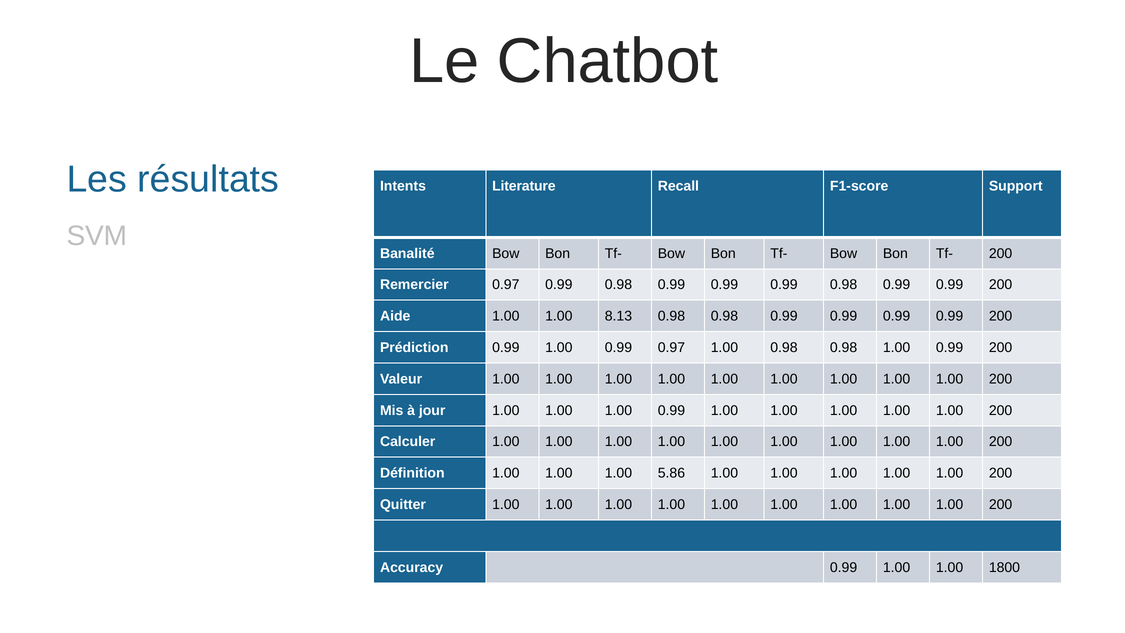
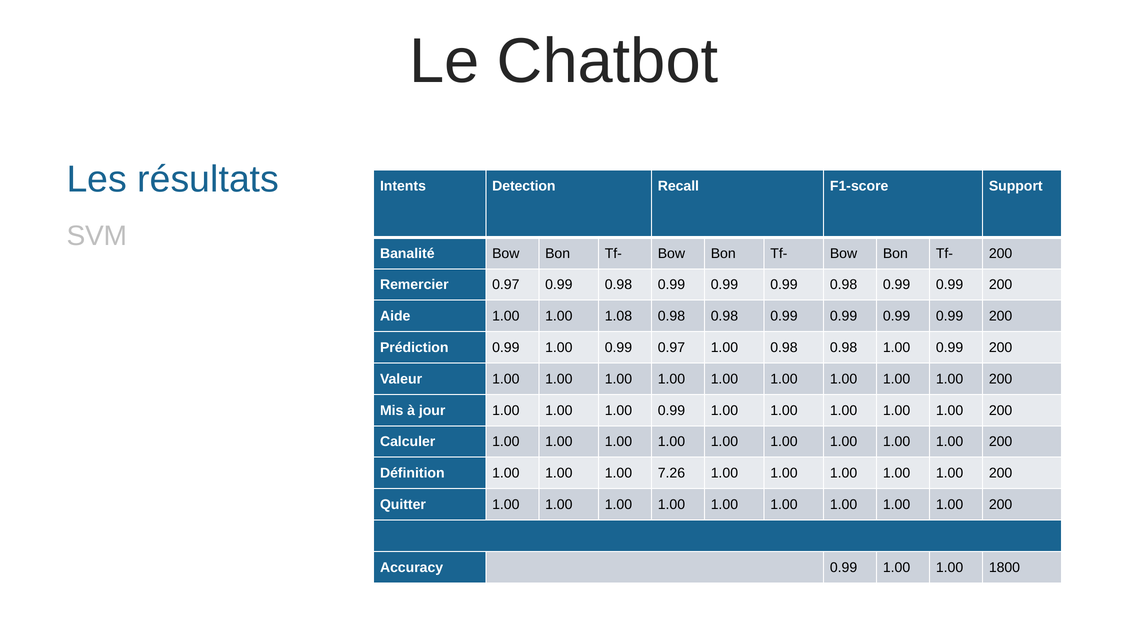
Literature: Literature -> Detection (524, 186)
8.13: 8.13 -> 1.08 (618, 316)
5.86: 5.86 -> 7.26 (671, 473)
